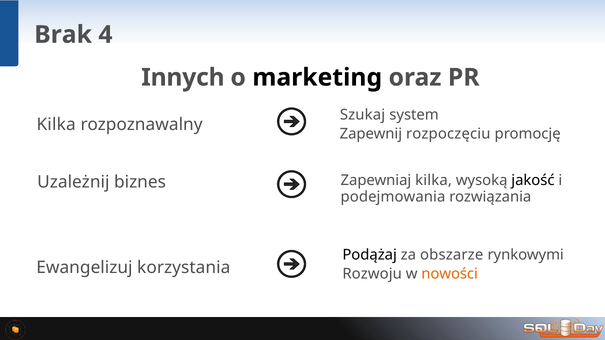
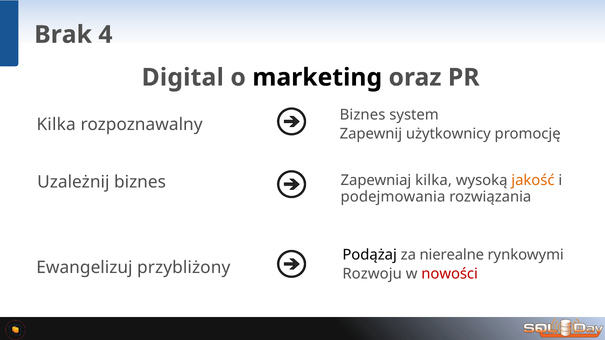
Innych: Innych -> Digital (183, 78)
Szukaj: Szukaj -> Biznes (363, 115)
rozpoczęciu: rozpoczęciu -> użytkownicy (448, 134)
jakość colour: black -> orange (533, 181)
obszarze: obszarze -> nierealne (452, 255)
korzystania: korzystania -> przybliżony (184, 268)
nowości colour: orange -> red (450, 274)
